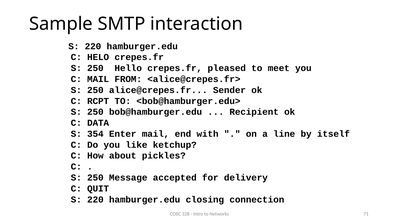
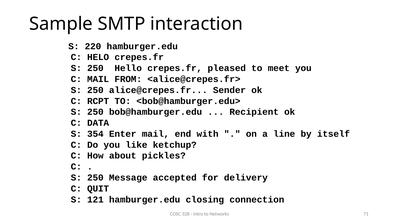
220: 220 -> 121 (95, 200)
